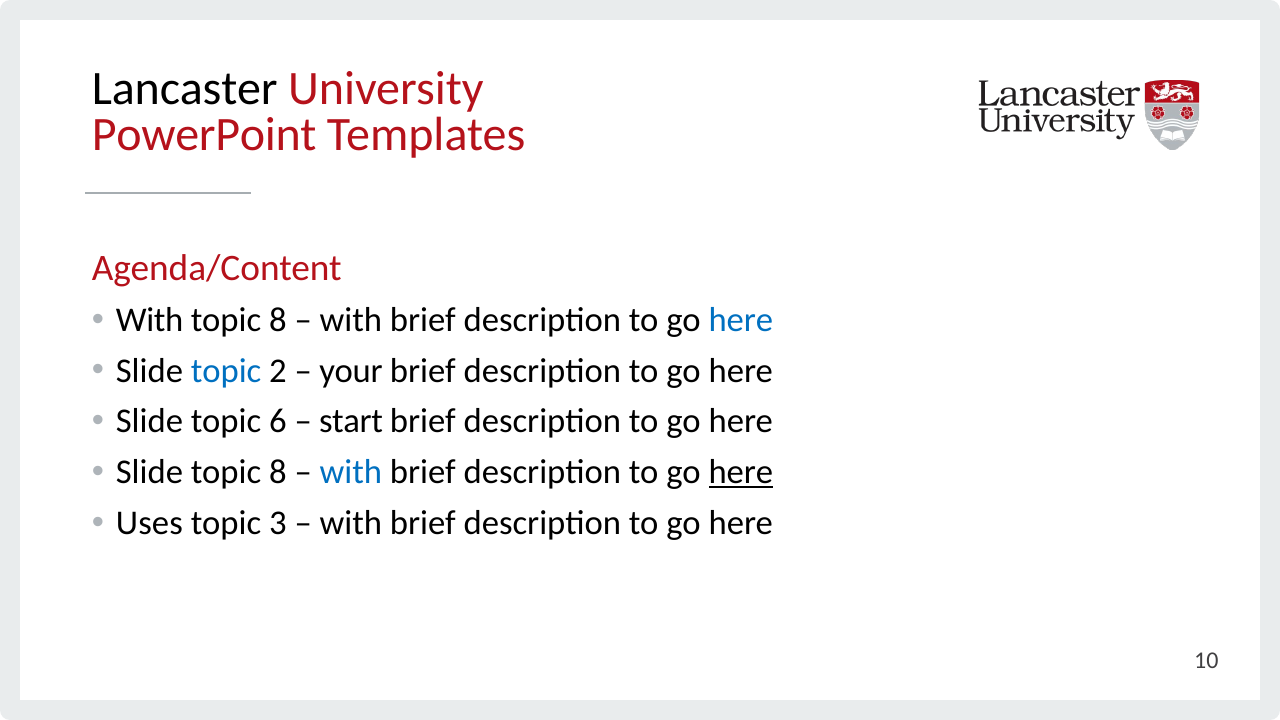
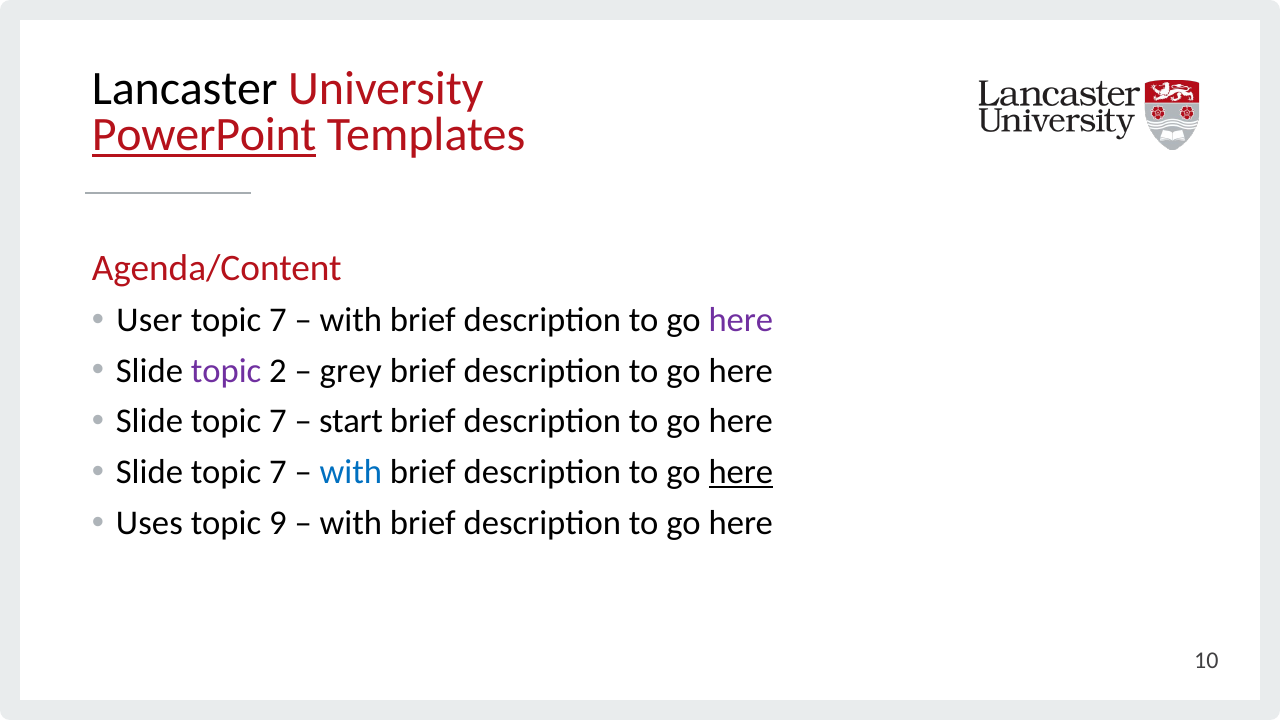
PowerPoint underline: none -> present (204, 135)
With: With -> User (149, 320)
8: 8 -> 7 (278, 320)
here colour: blue -> purple (741, 320)
topic colour: blue -> purple (226, 371)
your: your -> grey (351, 371)
6: 6 -> 7 (278, 421)
8: 8 -> 7 (278, 472)
3: 3 -> 9 (278, 523)
